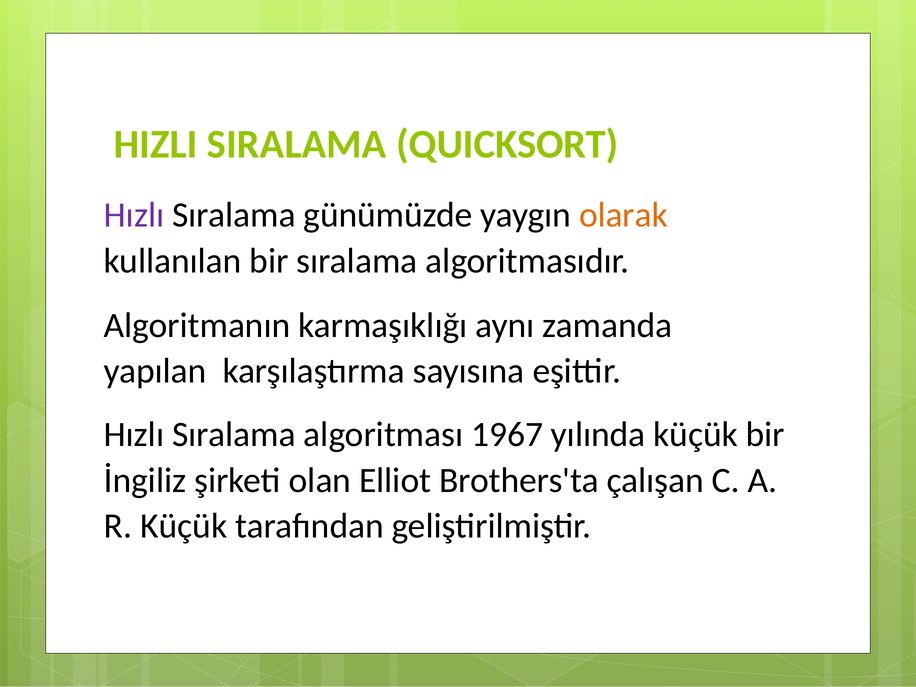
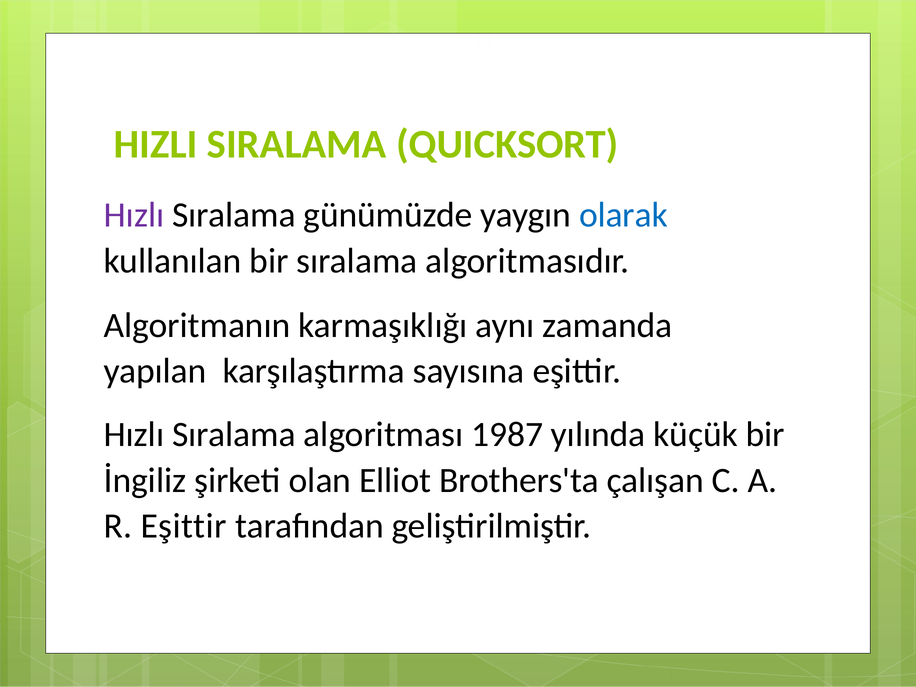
olarak colour: orange -> blue (623, 215)
1967: 1967 -> 1987 (507, 435)
R Küçük: Küçük -> Eşittir (184, 526)
